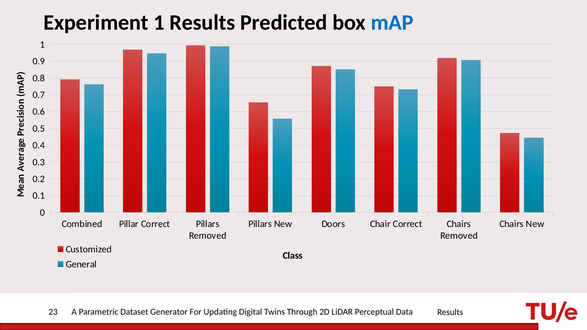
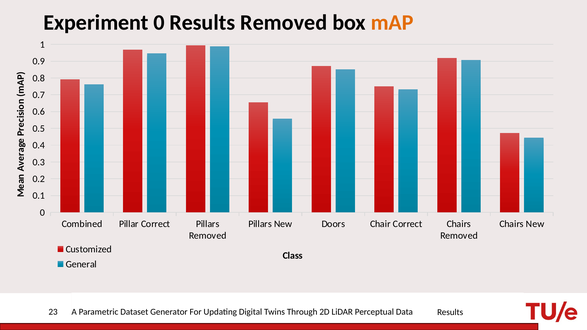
Experiment 1: 1 -> 0 (159, 22)
Results Predicted: Predicted -> Removed (284, 22)
mAP colour: blue -> orange (392, 22)
